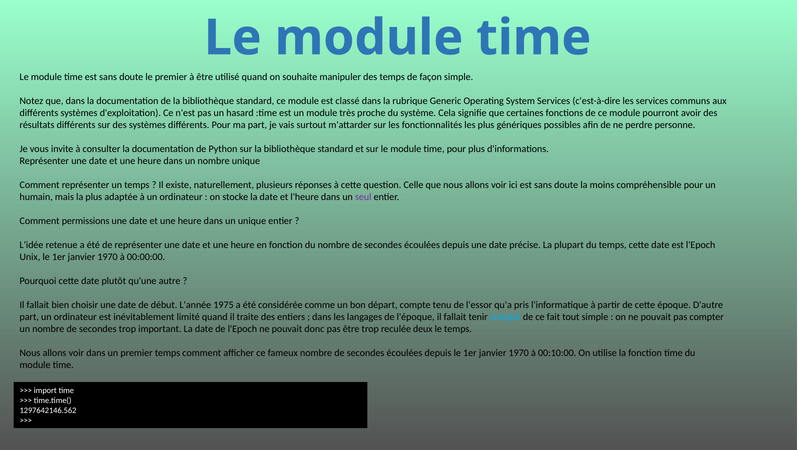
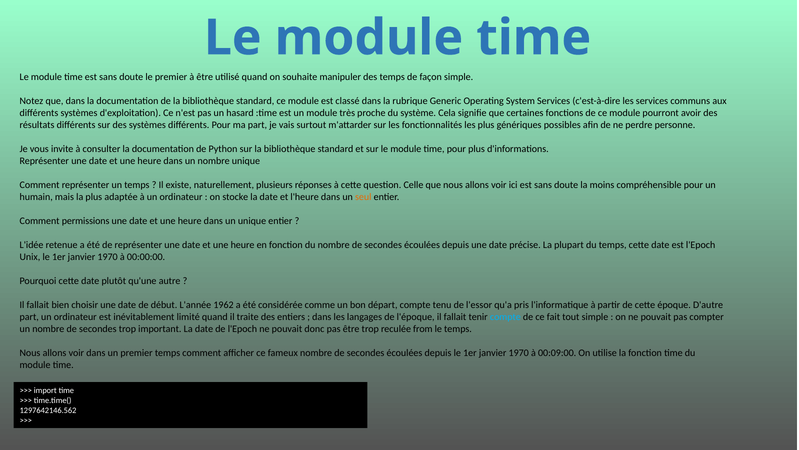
seul colour: purple -> orange (363, 197)
1975: 1975 -> 1962 (224, 305)
deux: deux -> from (423, 329)
00:10:00: 00:10:00 -> 00:09:00 (557, 353)
